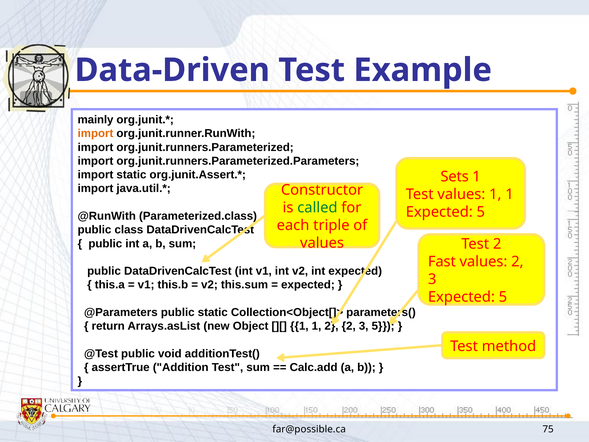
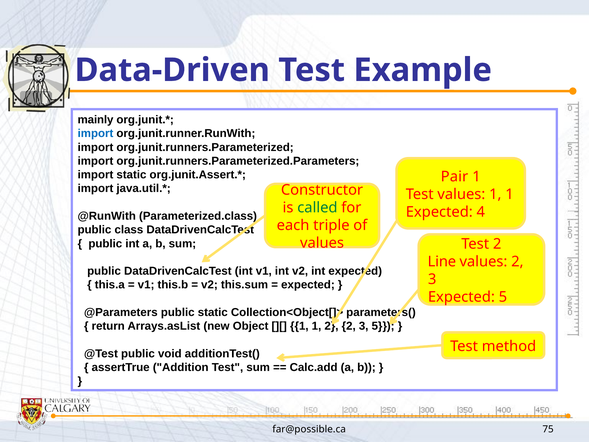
import colour: orange -> blue (95, 133)
Sets: Sets -> Pair (454, 177)
5: 5 -> 4 (481, 212)
Fast: Fast -> Line (442, 261)
